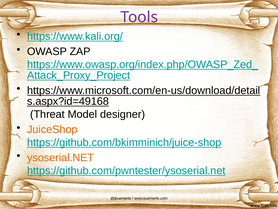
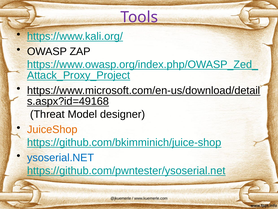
ysoserial.NET colour: orange -> blue (61, 157)
